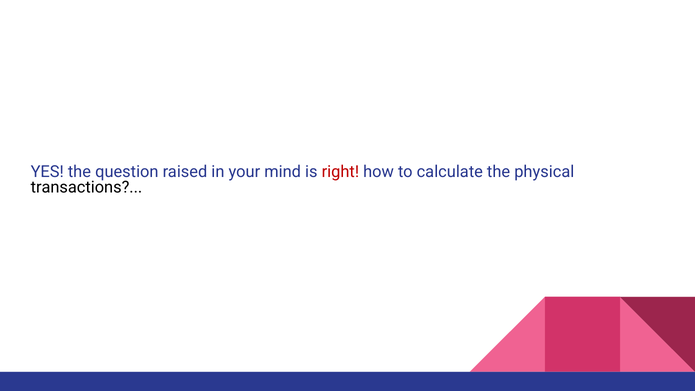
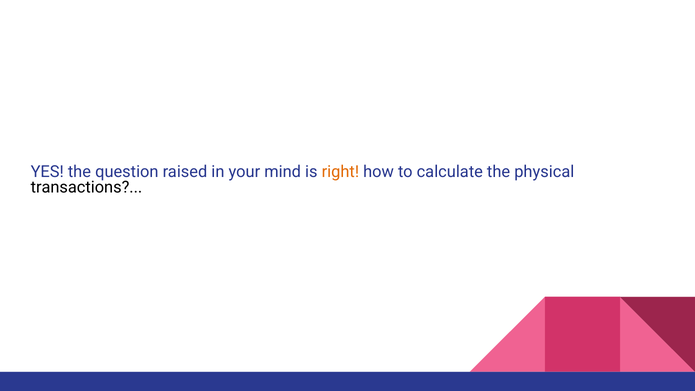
right colour: red -> orange (340, 172)
